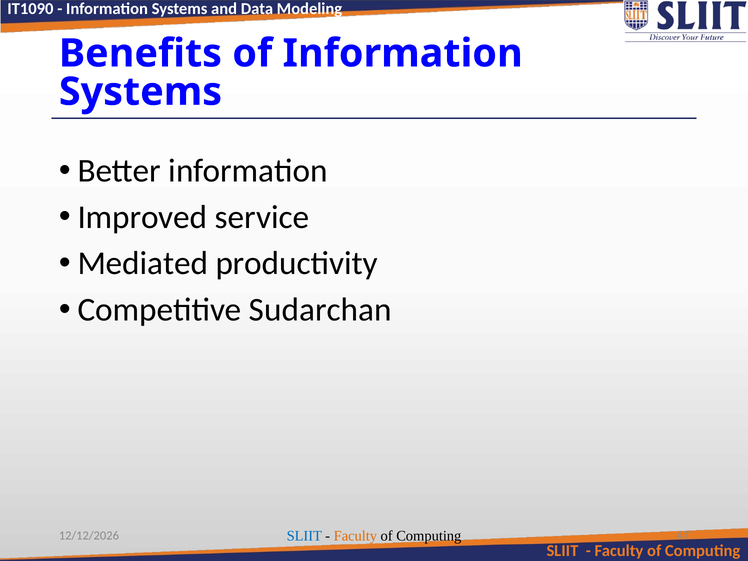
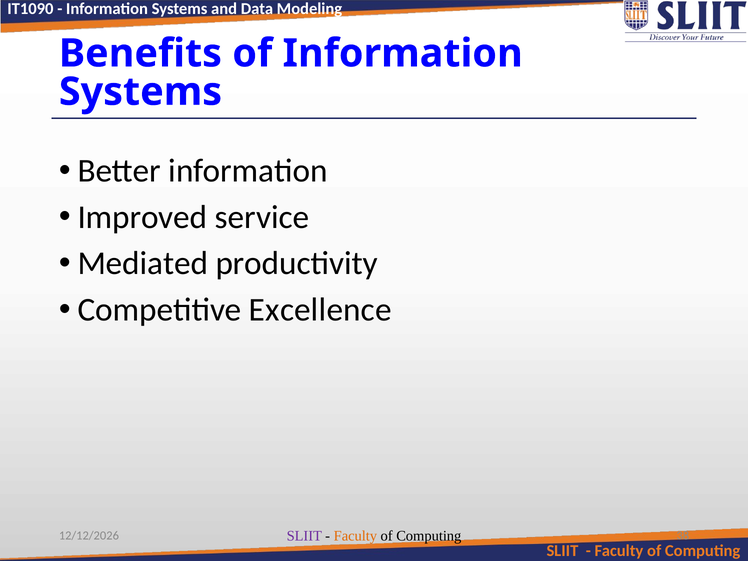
Sudarchan: Sudarchan -> Excellence (320, 310)
SLIIT colour: blue -> purple (304, 536)
47: 47 -> 38 (683, 536)
